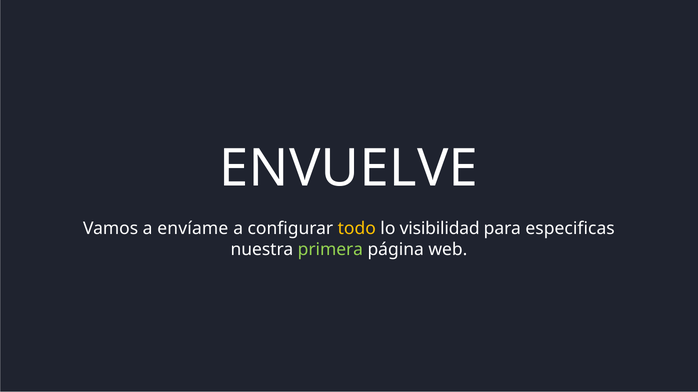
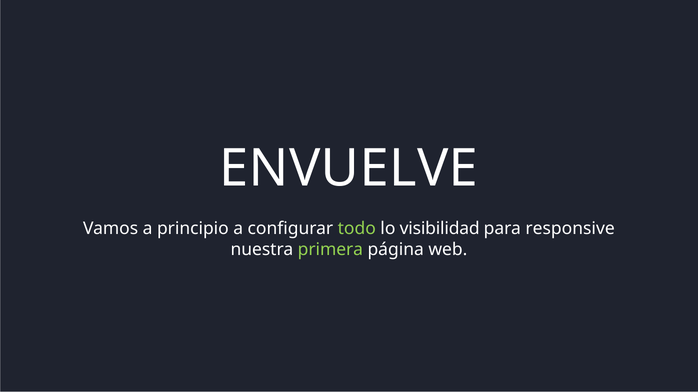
envíame: envíame -> principio (193, 229)
todo colour: yellow -> light green (357, 229)
especificas: especificas -> responsive (570, 229)
